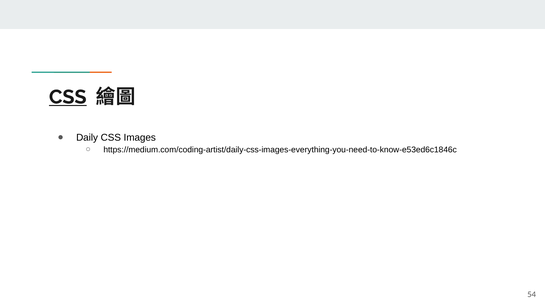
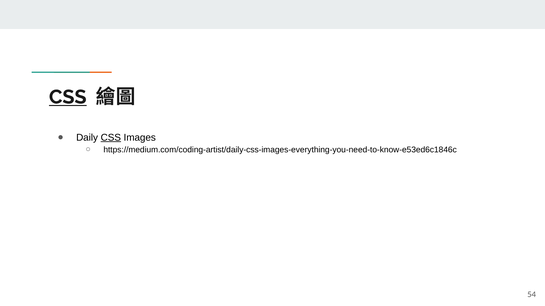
CSS underline: none -> present (111, 138)
